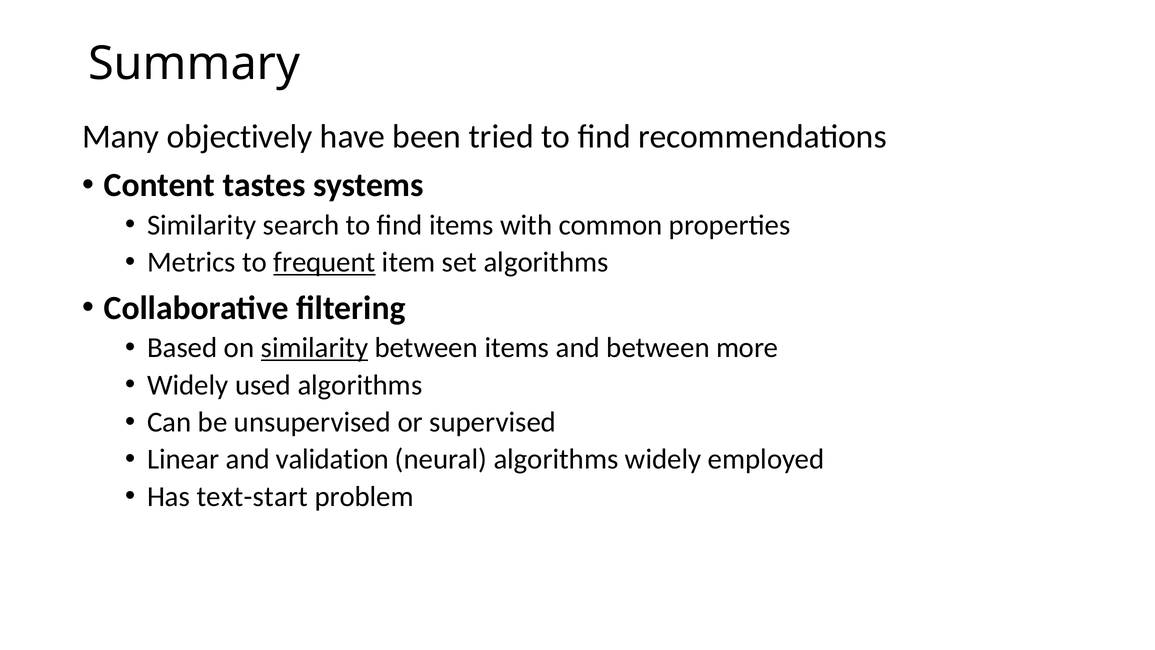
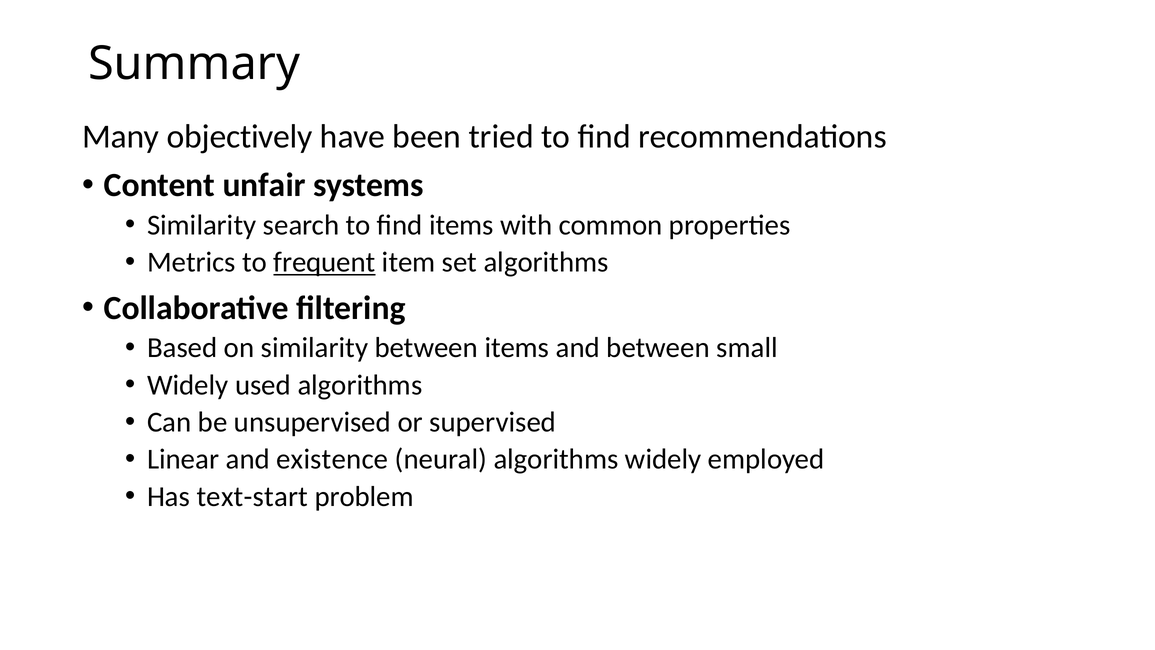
tastes: tastes -> unfair (264, 185)
similarity underline: present -> none (314, 348)
more: more -> small (747, 348)
validation: validation -> existence (332, 459)
